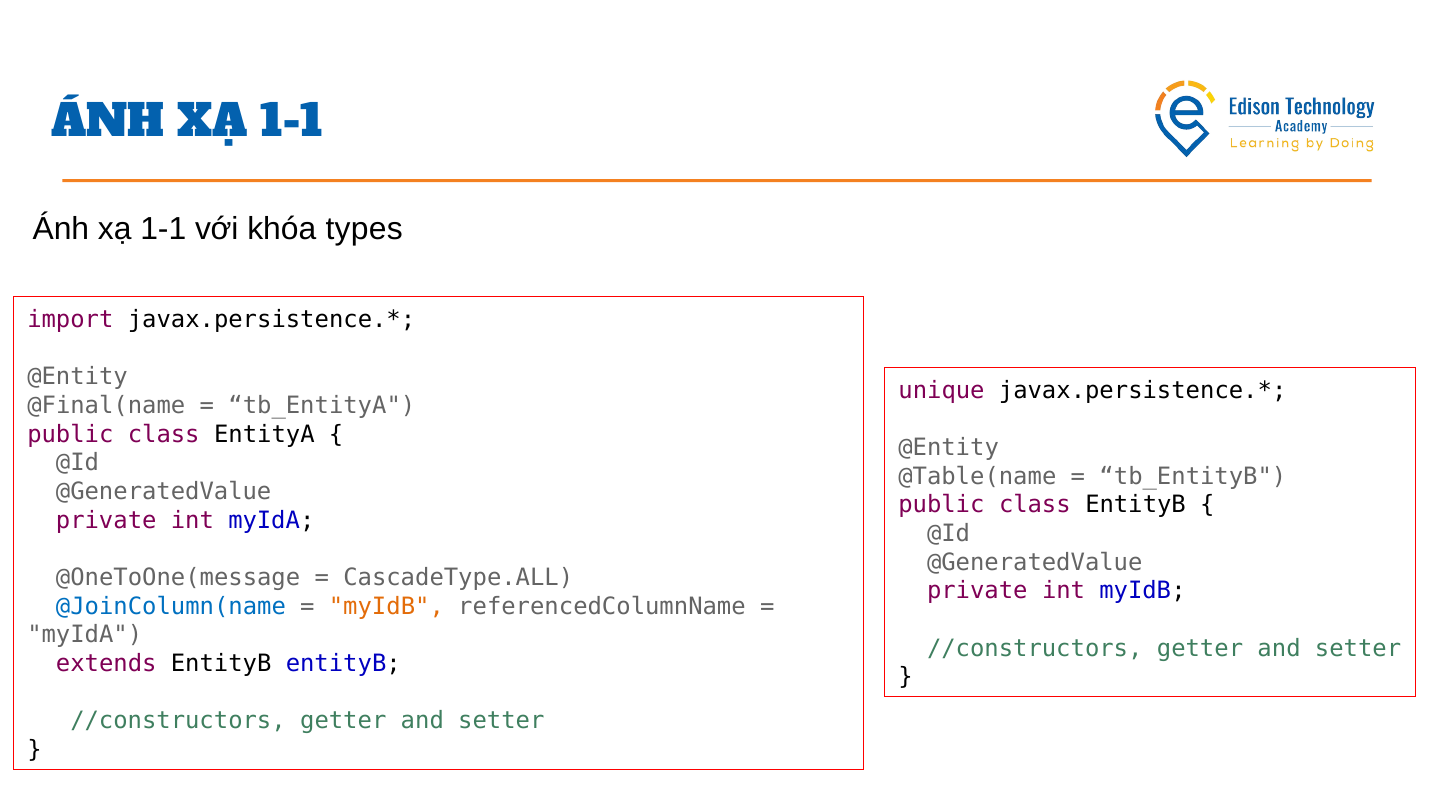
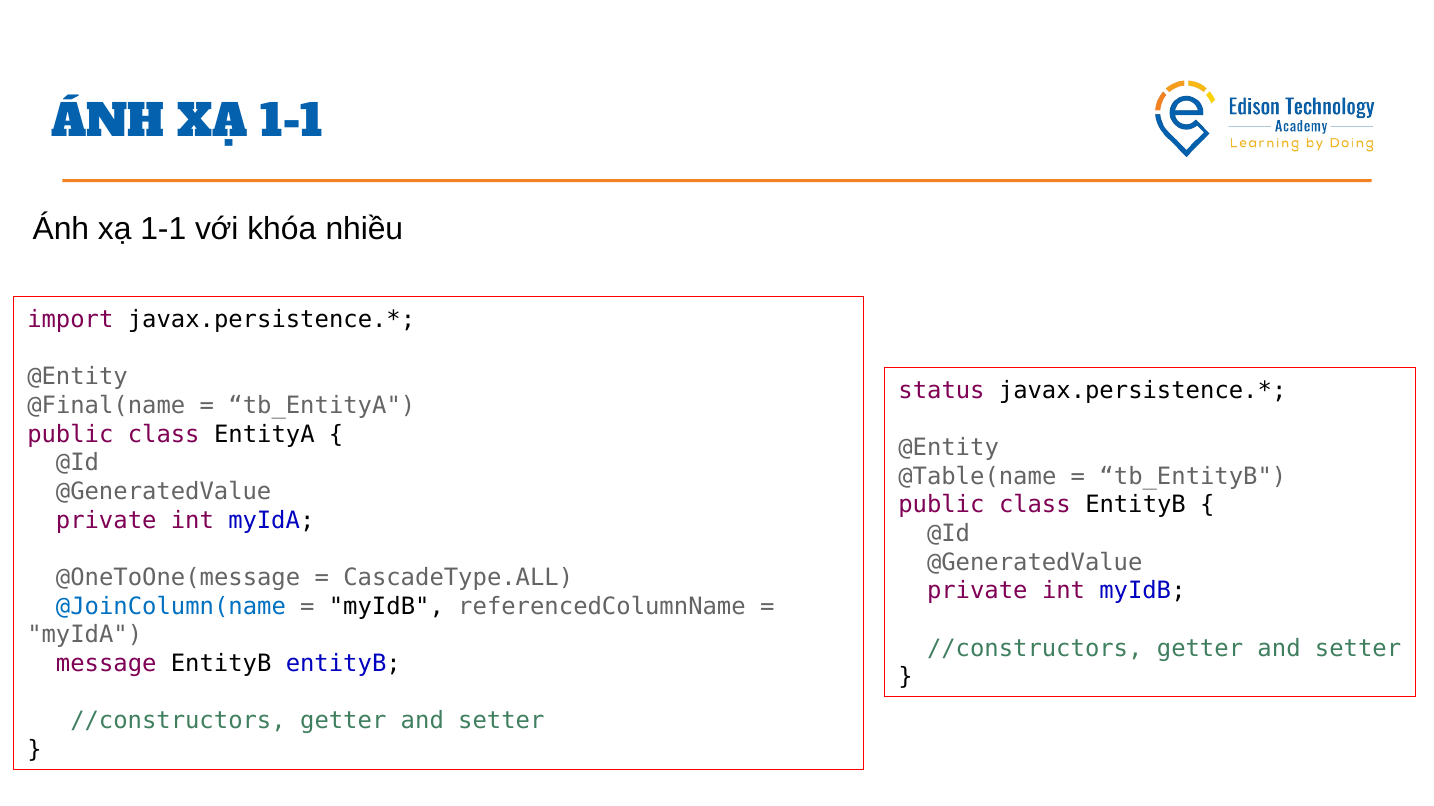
types: types -> nhiều (364, 229)
unique: unique -> status (942, 391)
myIdB colour: orange -> black (386, 607)
extends: extends -> message (106, 664)
